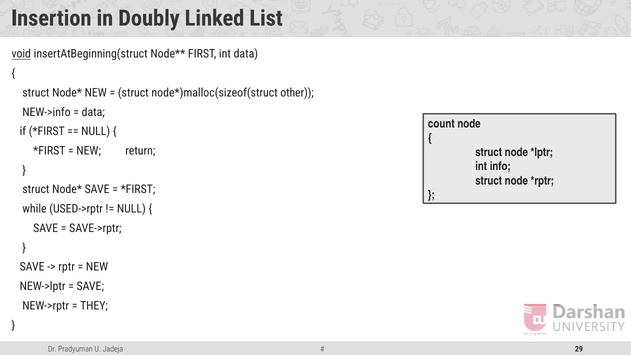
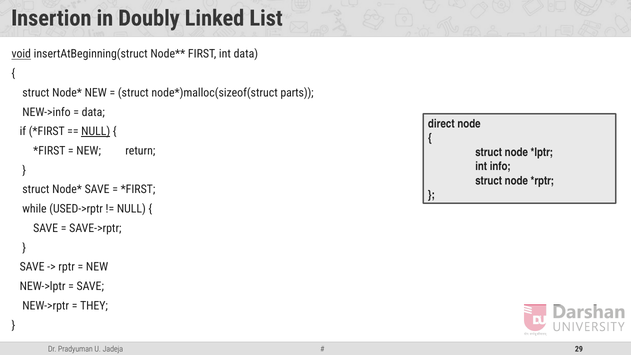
other: other -> parts (297, 93)
count: count -> direct (441, 124)
NULL underline: none -> present (96, 131)
